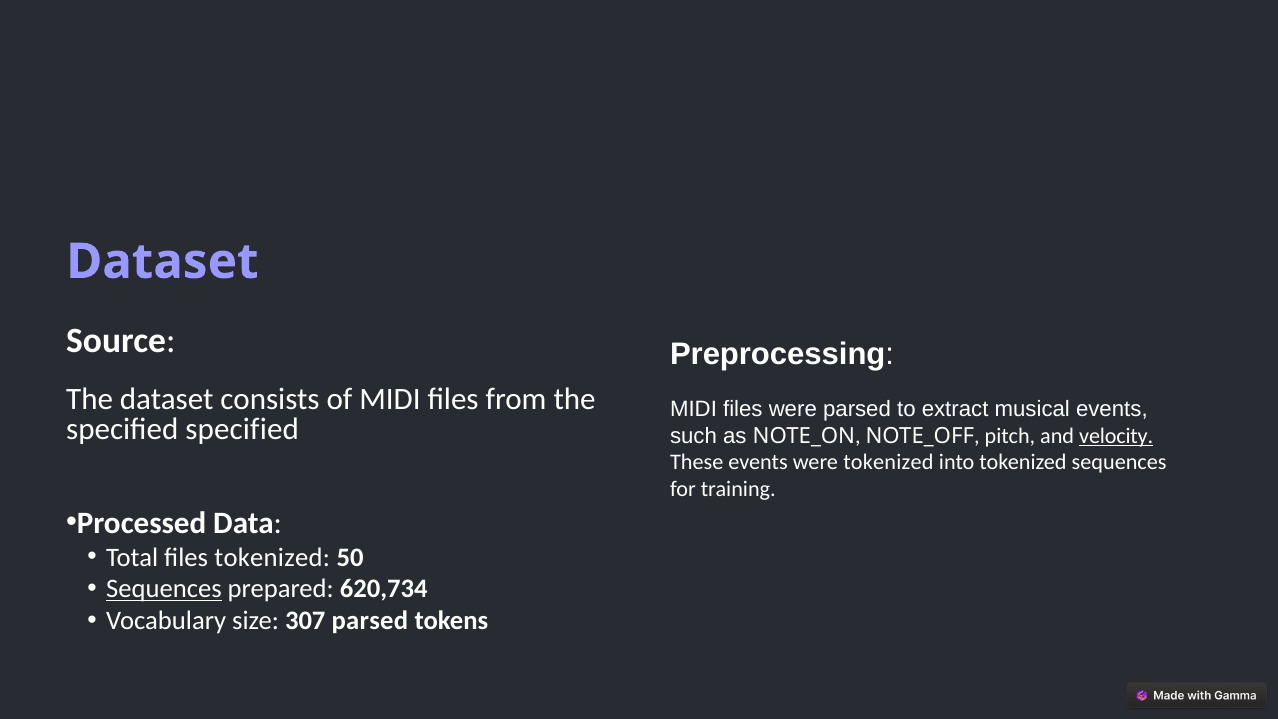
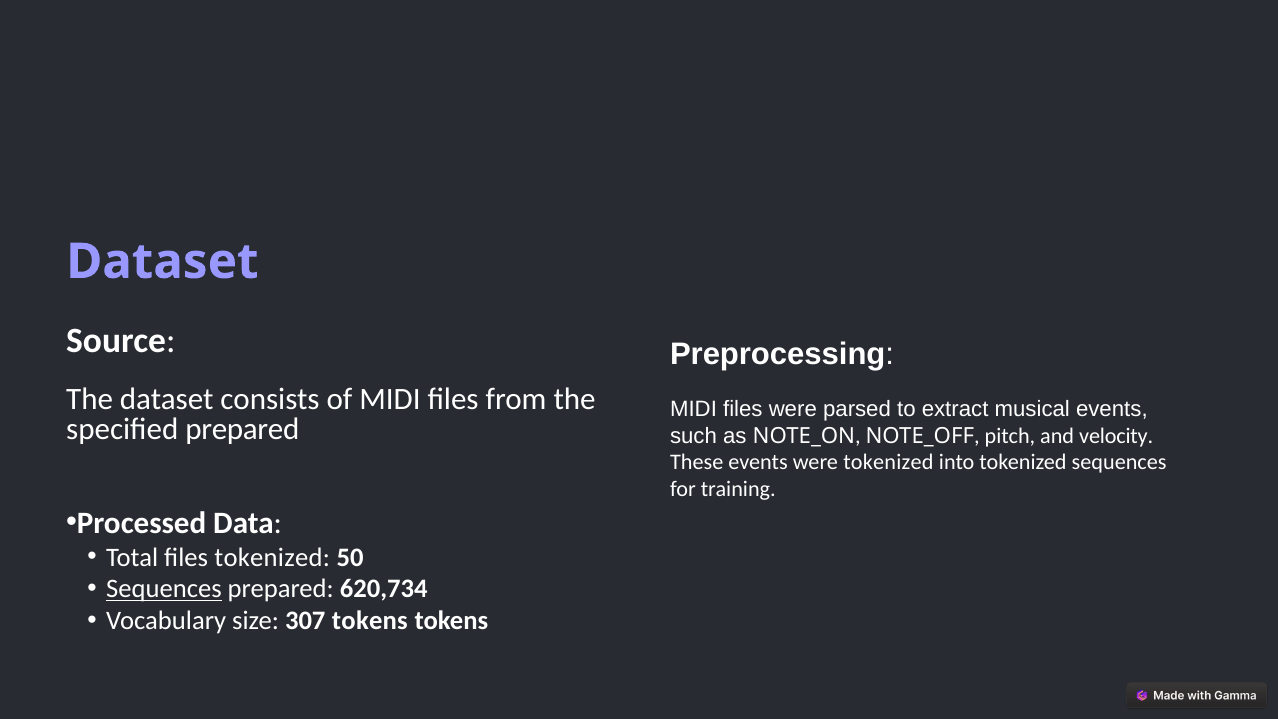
specified specified: specified -> prepared (242, 429)
velocity underline: present -> none (1116, 436)
307 parsed: parsed -> tokens (370, 621)
